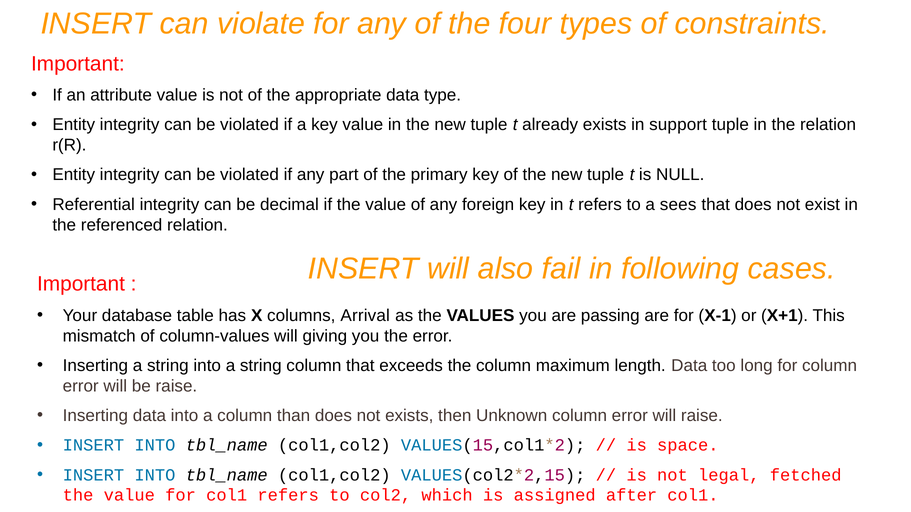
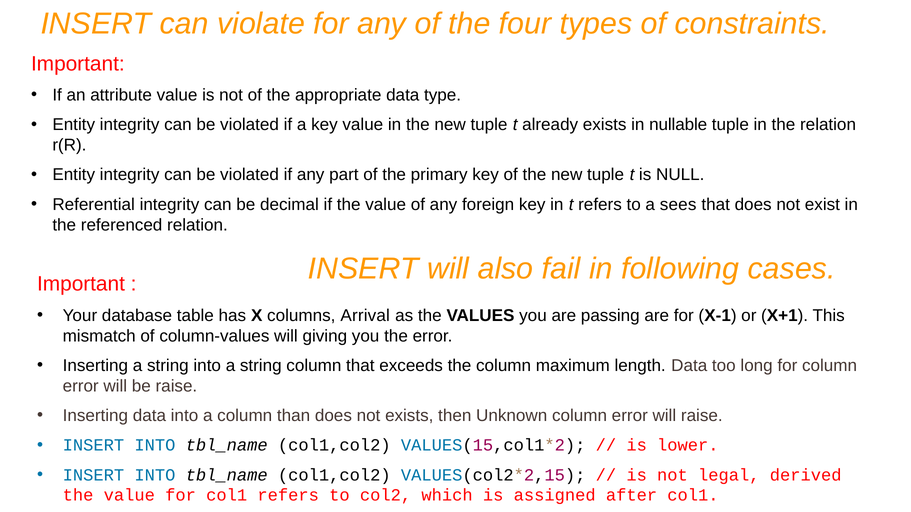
support: support -> nullable (678, 125)
space: space -> lower (688, 446)
fetched: fetched -> derived (806, 475)
